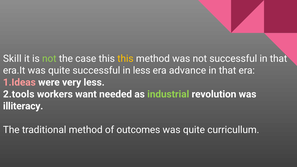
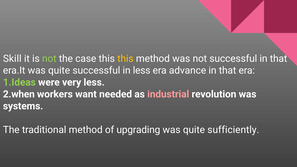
1.Ideas colour: pink -> light green (19, 82)
2.tools: 2.tools -> 2.when (19, 94)
industrial colour: light green -> pink (168, 94)
illiteracy: illiteracy -> systems (23, 106)
outcomes: outcomes -> upgrading (138, 130)
curricullum: curricullum -> sufficiently (233, 130)
